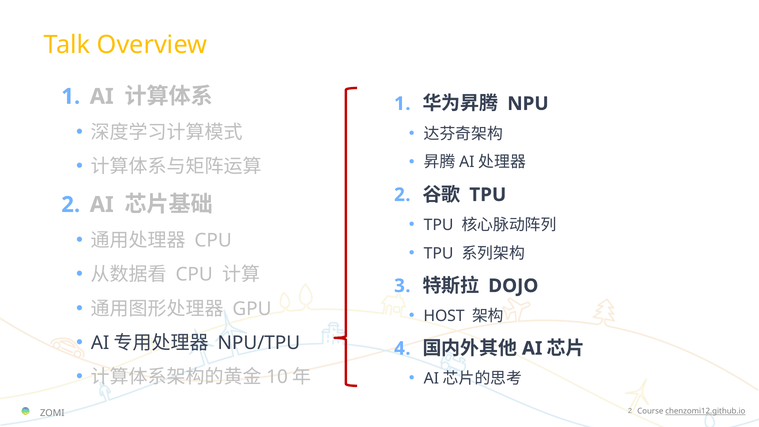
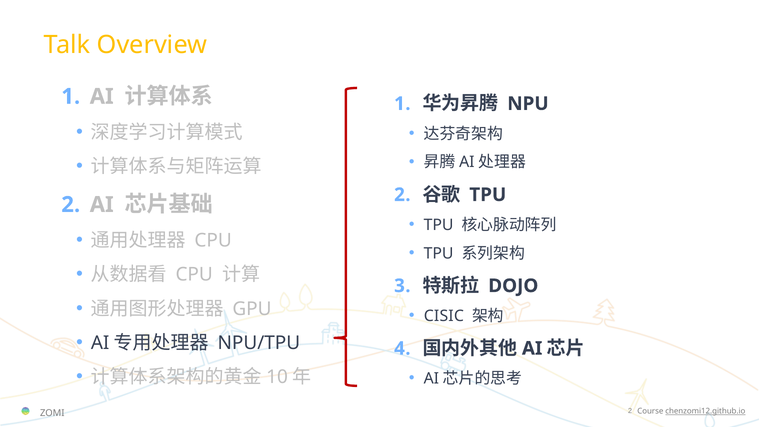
HOST: HOST -> CISIC (444, 316)
